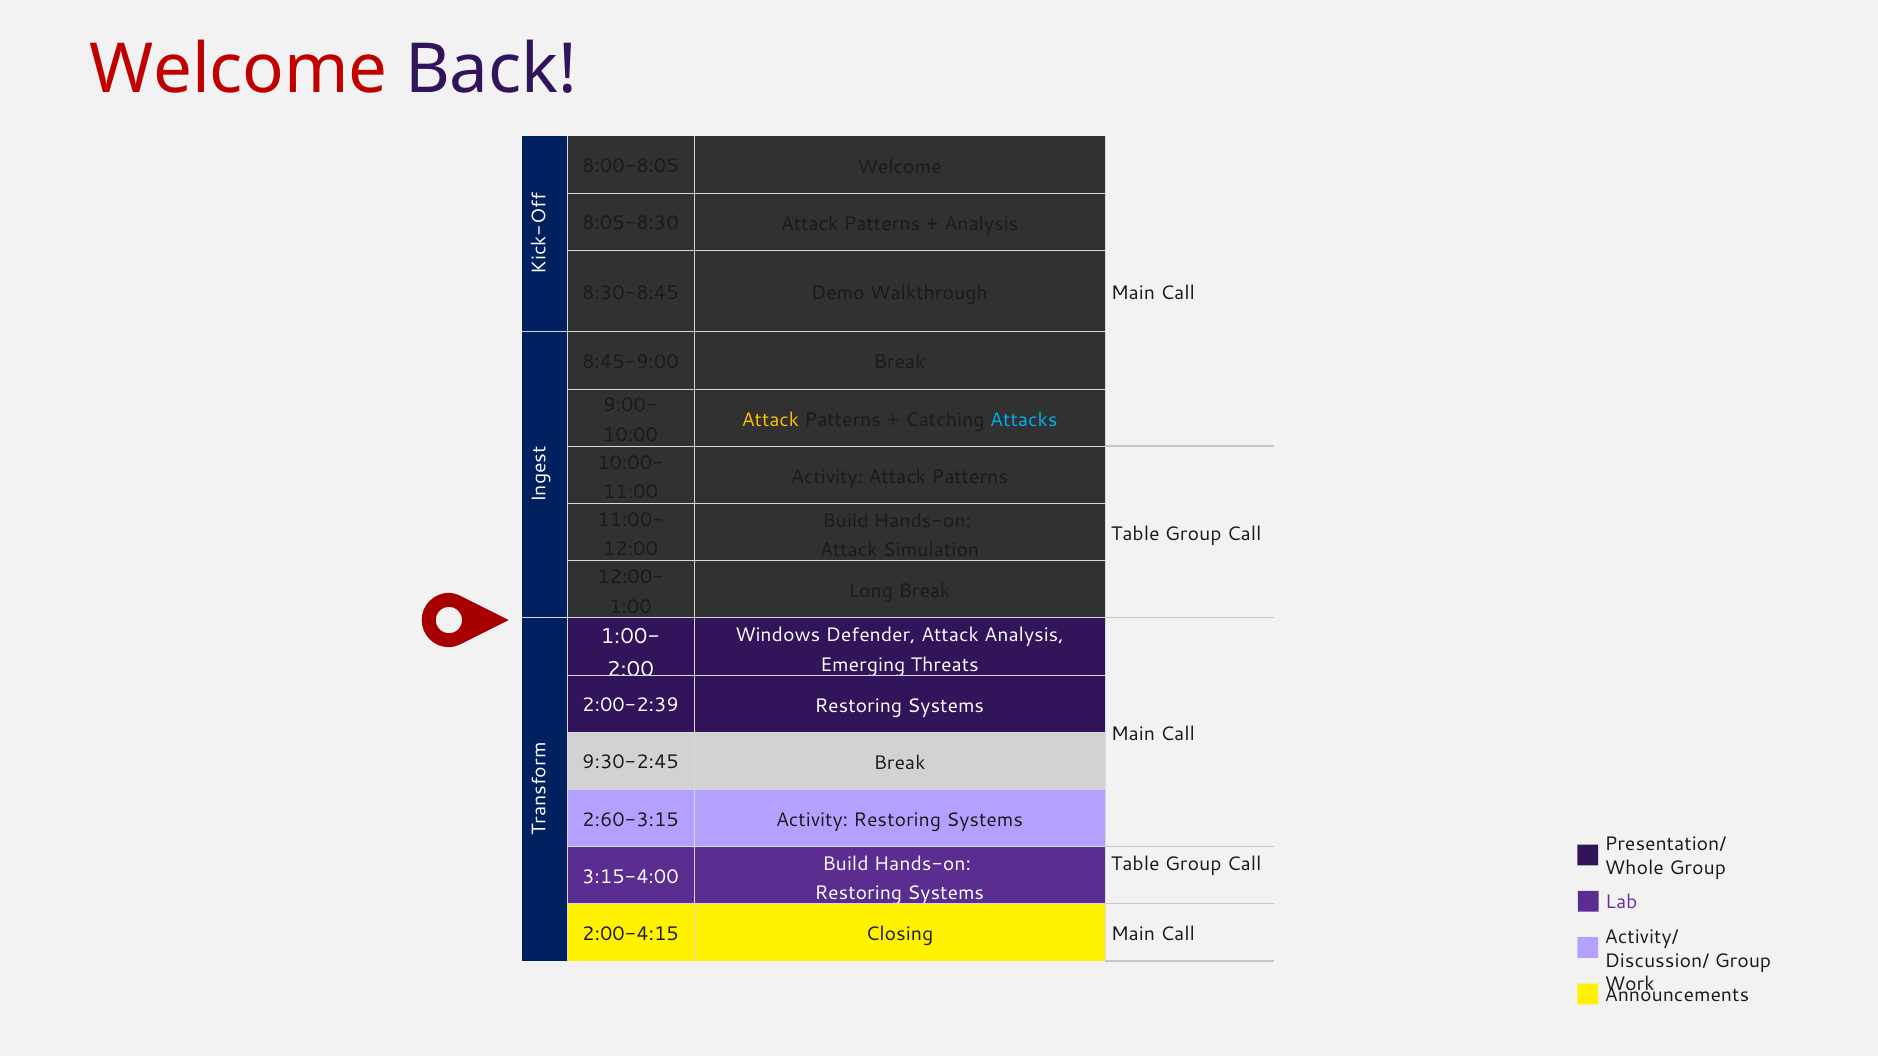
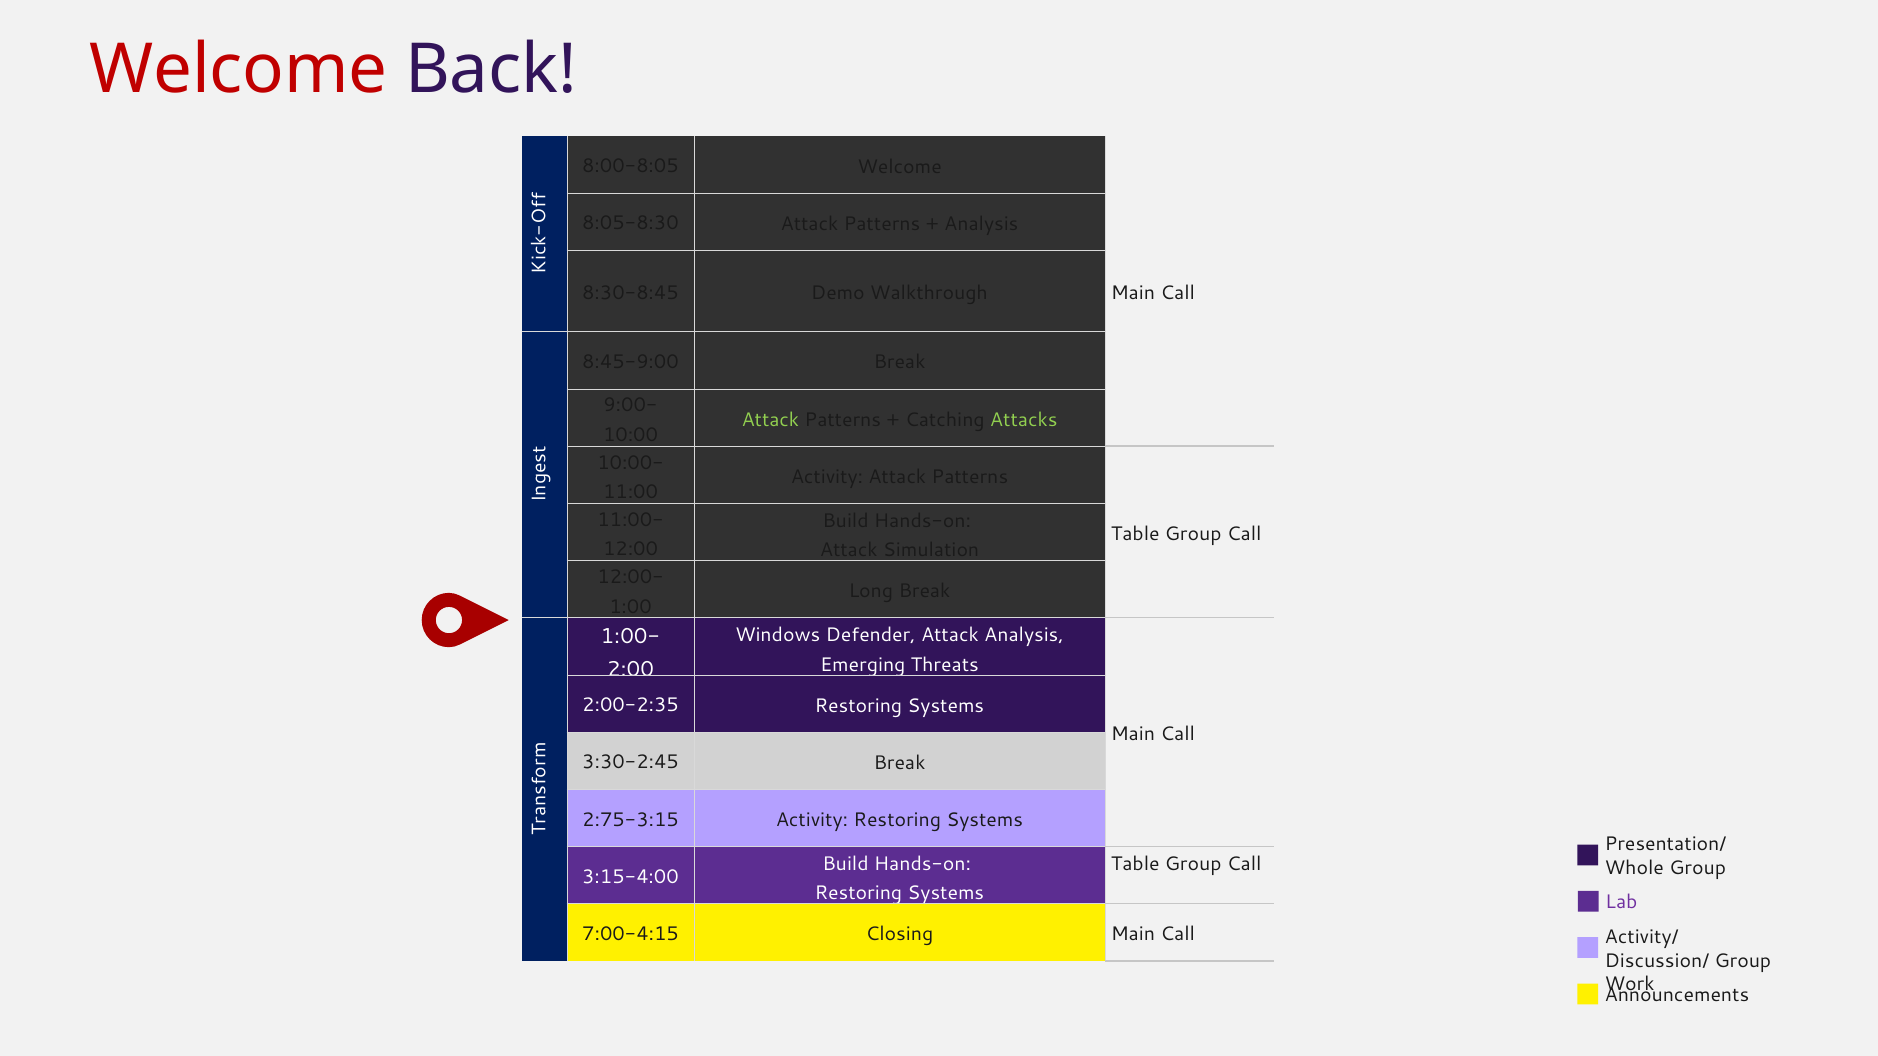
Attack colour: yellow -> light green (770, 420)
Attacks colour: light blue -> light green (1024, 420)
2:00-2:39: 2:00-2:39 -> 2:00-2:35 (631, 706)
9:30-2:45: 9:30-2:45 -> 3:30-2:45 (631, 763)
2:60-3:15: 2:60-3:15 -> 2:75-3:15 (631, 820)
2:00-4:15: 2:00-4:15 -> 7:00-4:15 (631, 934)
